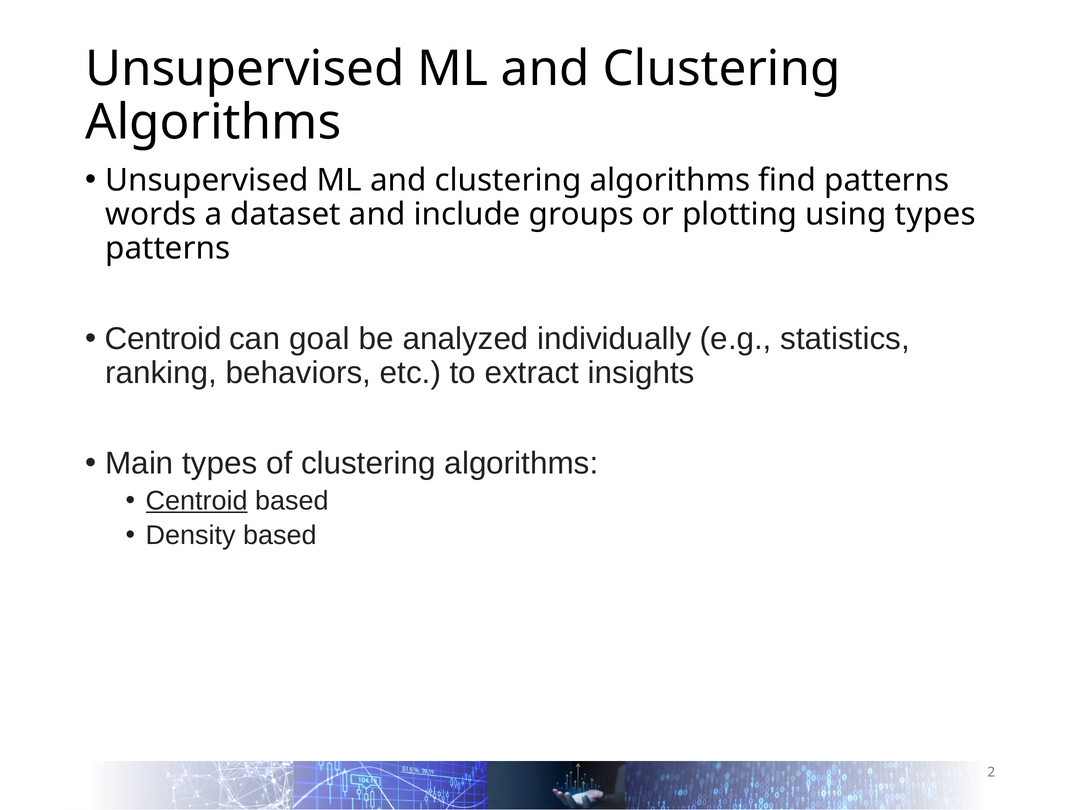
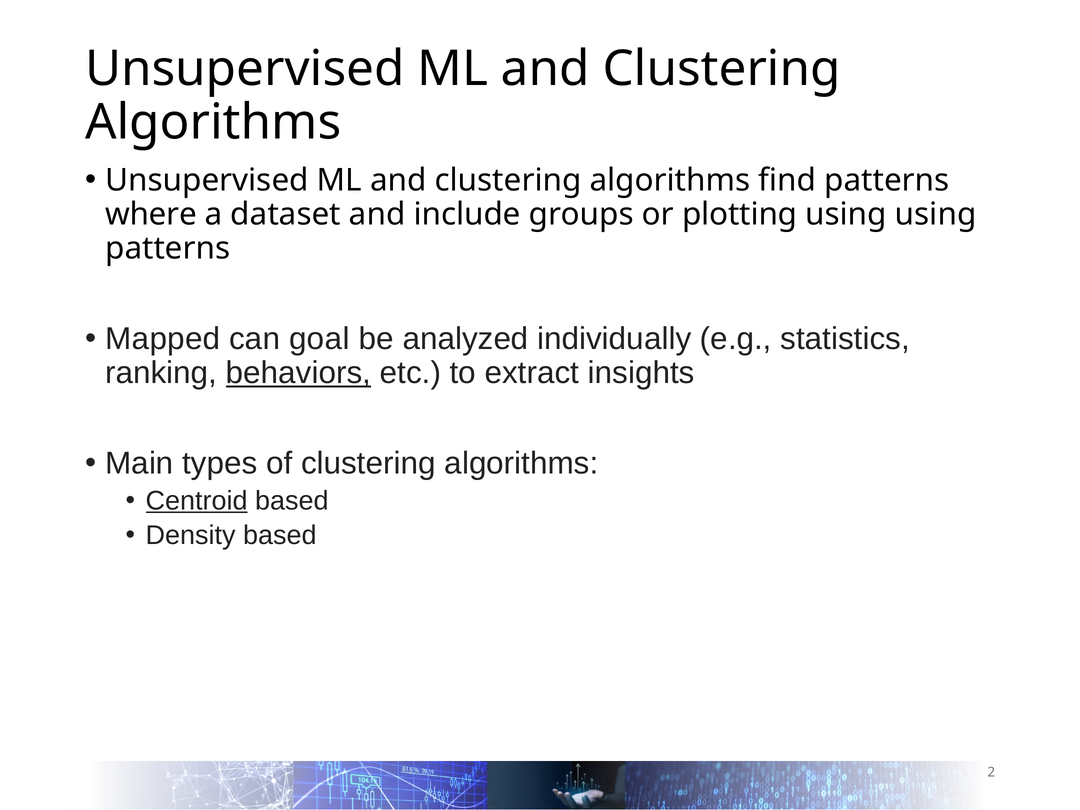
words: words -> where (151, 214)
using types: types -> using (936, 214)
Centroid: Centroid -> Mapped (163, 339)
behaviors underline: none -> present (299, 373)
